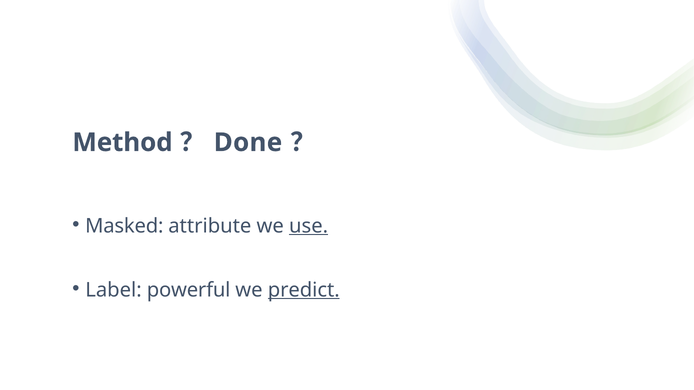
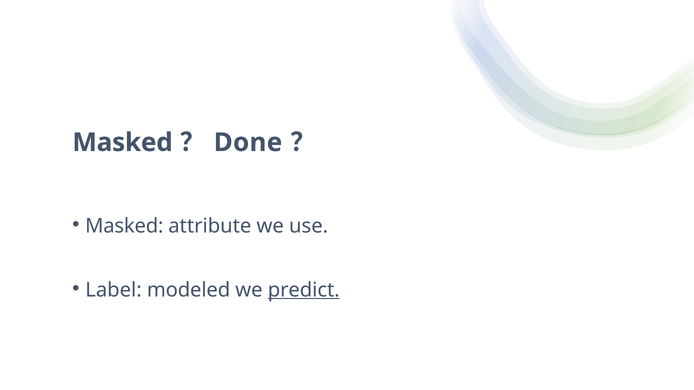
Method: Method -> Masked (123, 143)
use underline: present -> none (309, 226)
powerful: powerful -> modeled (189, 290)
